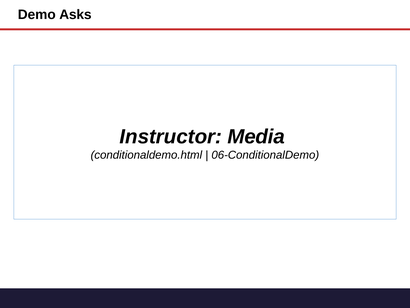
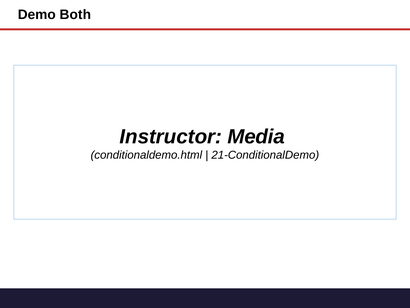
Asks: Asks -> Both (75, 15)
06-ConditionalDemo: 06-ConditionalDemo -> 21-ConditionalDemo (265, 155)
